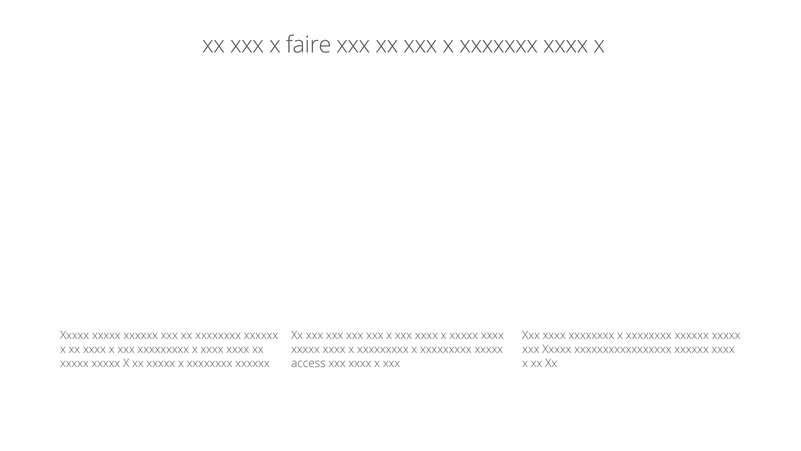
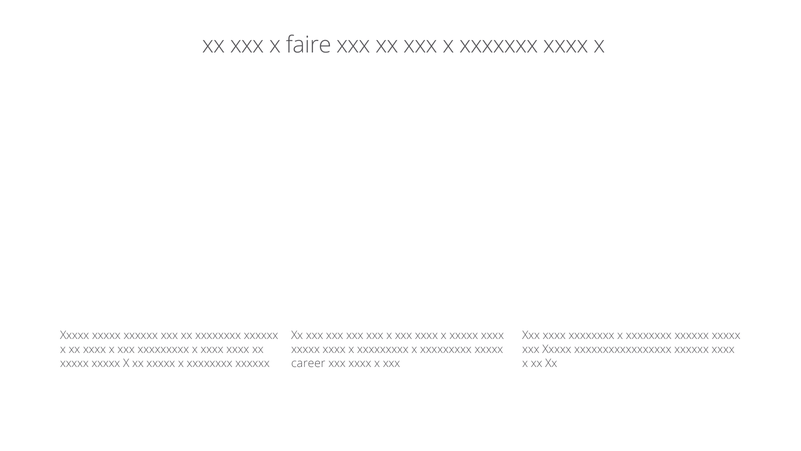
access: access -> career (308, 363)
